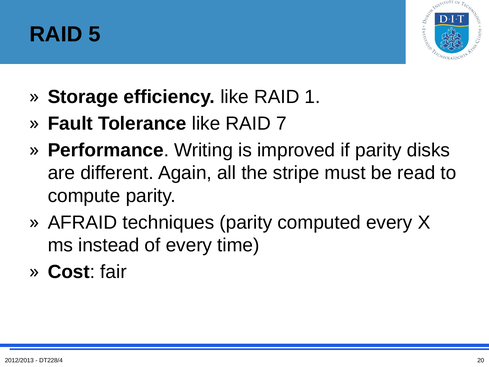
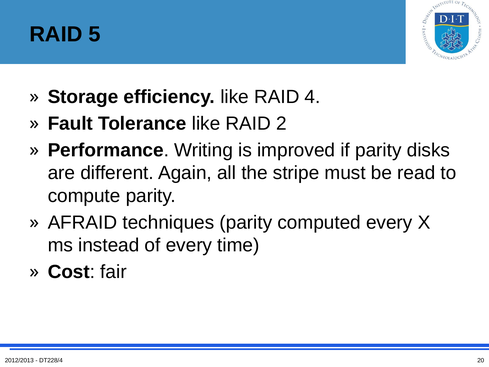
1: 1 -> 4 (313, 97)
7: 7 -> 2 (281, 123)
